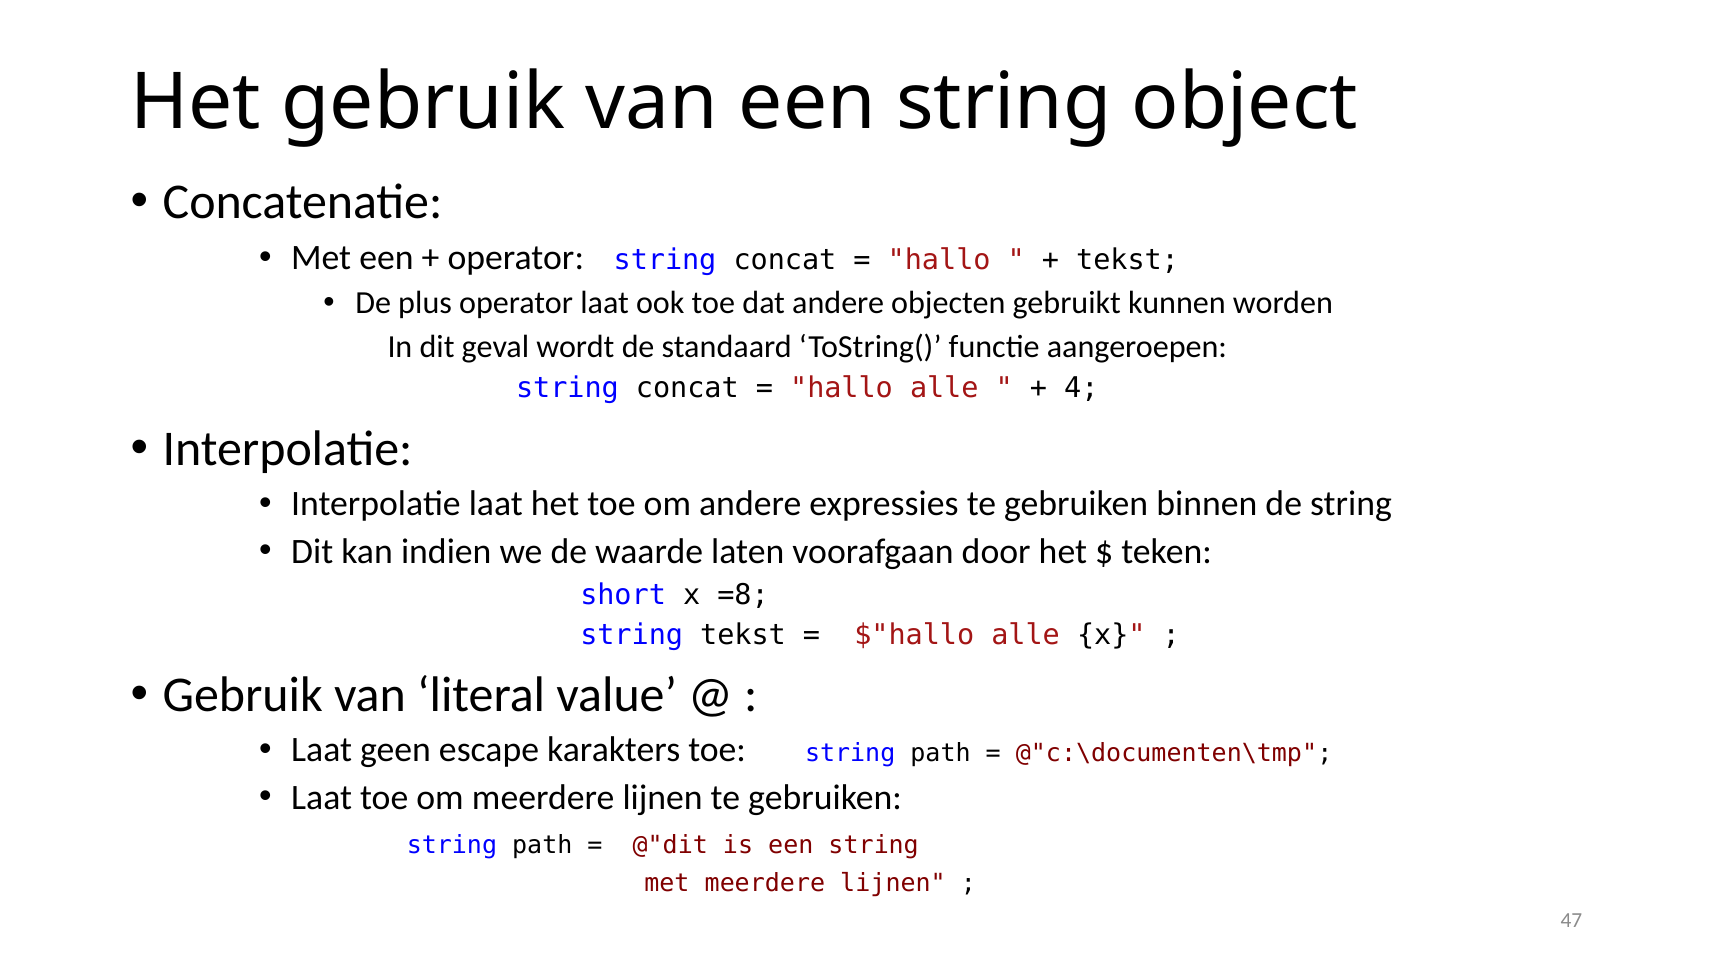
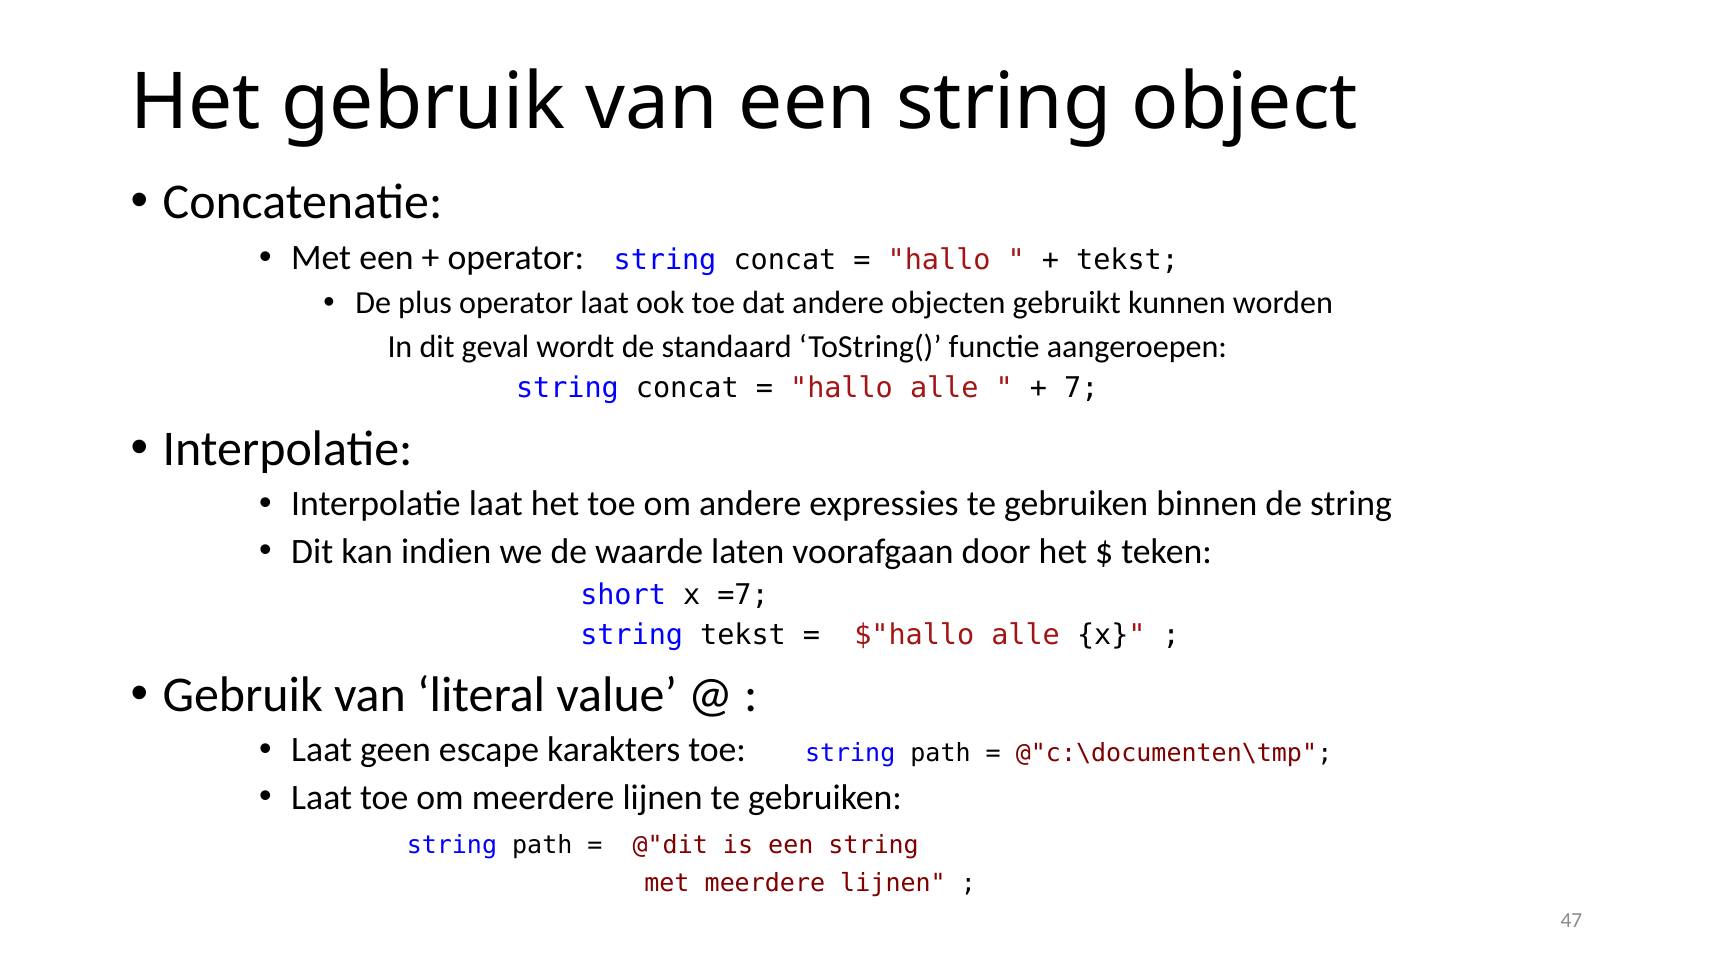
4: 4 -> 7 (1081, 388)
=8: =8 -> =7 (743, 595)
